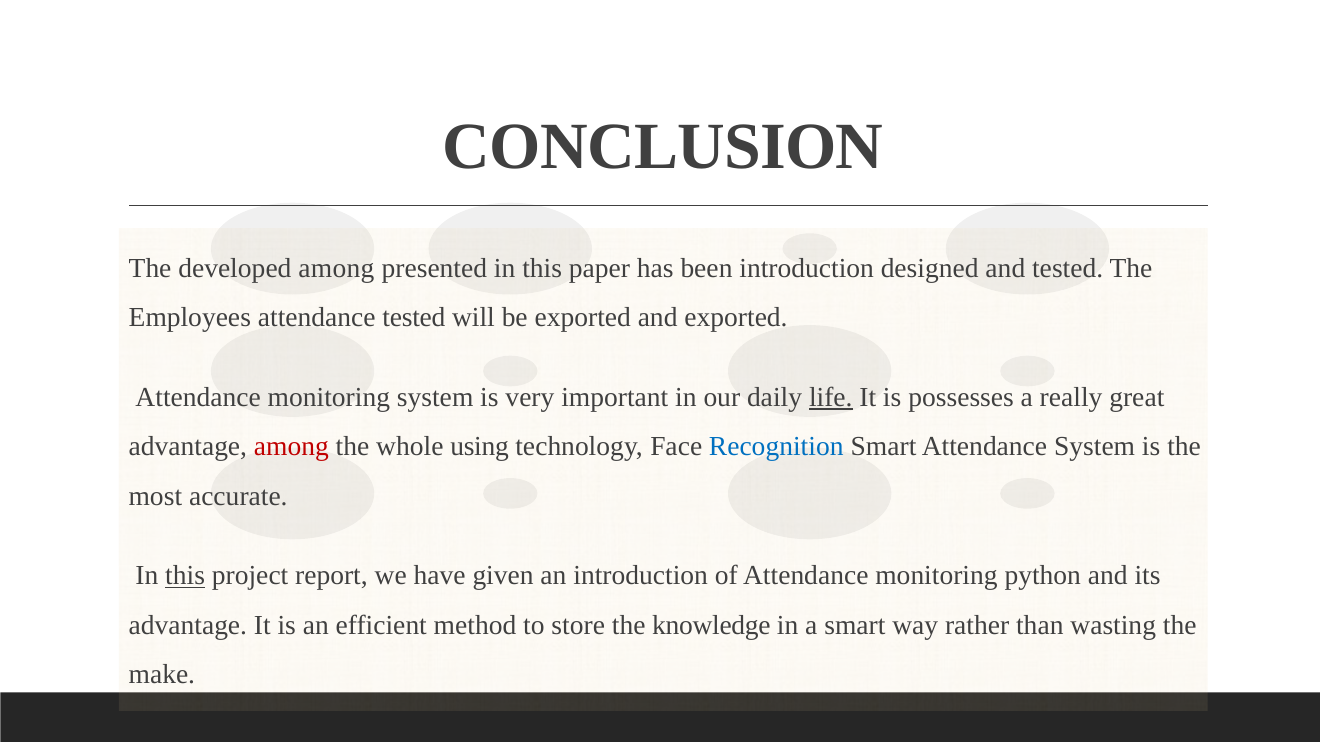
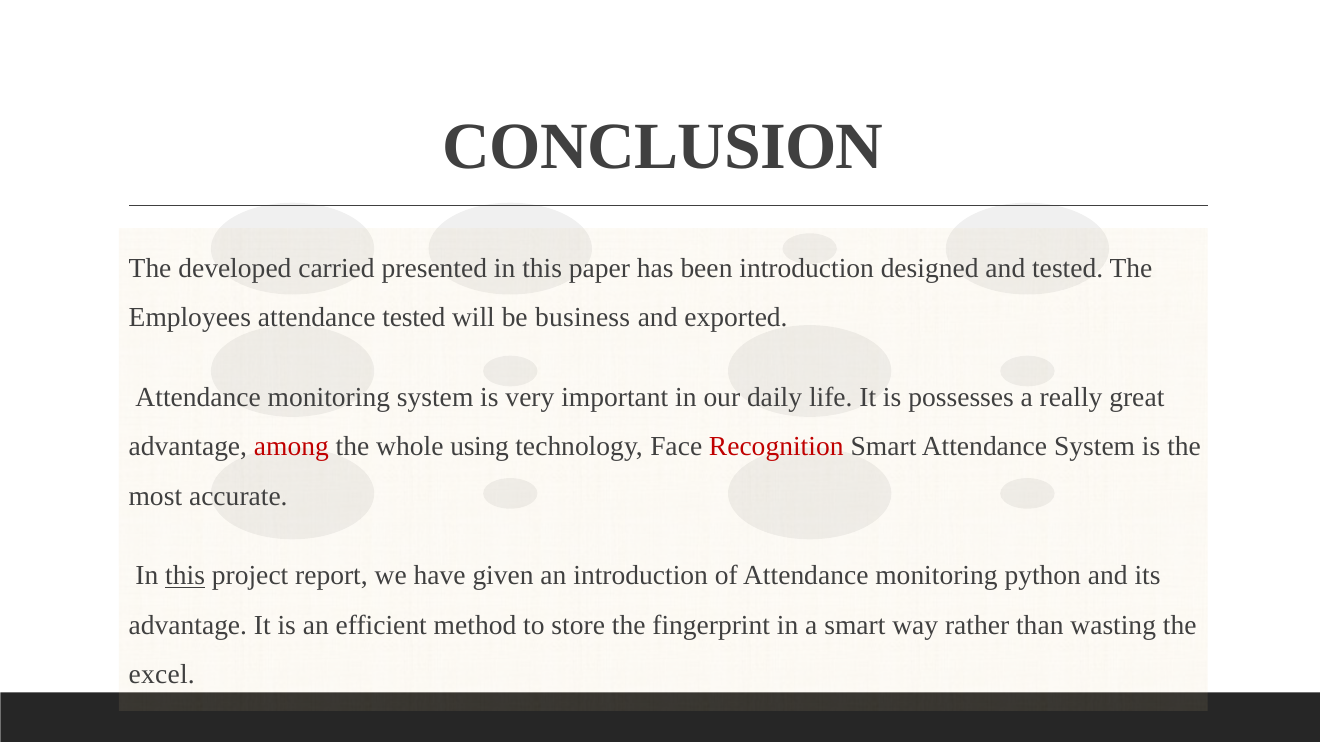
developed among: among -> carried (336, 268)
be exported: exported -> business (583, 318)
life underline: present -> none (831, 397)
Recognition colour: blue -> red (776, 447)
knowledge: knowledge -> fingerprint (711, 626)
make: make -> excel (162, 675)
